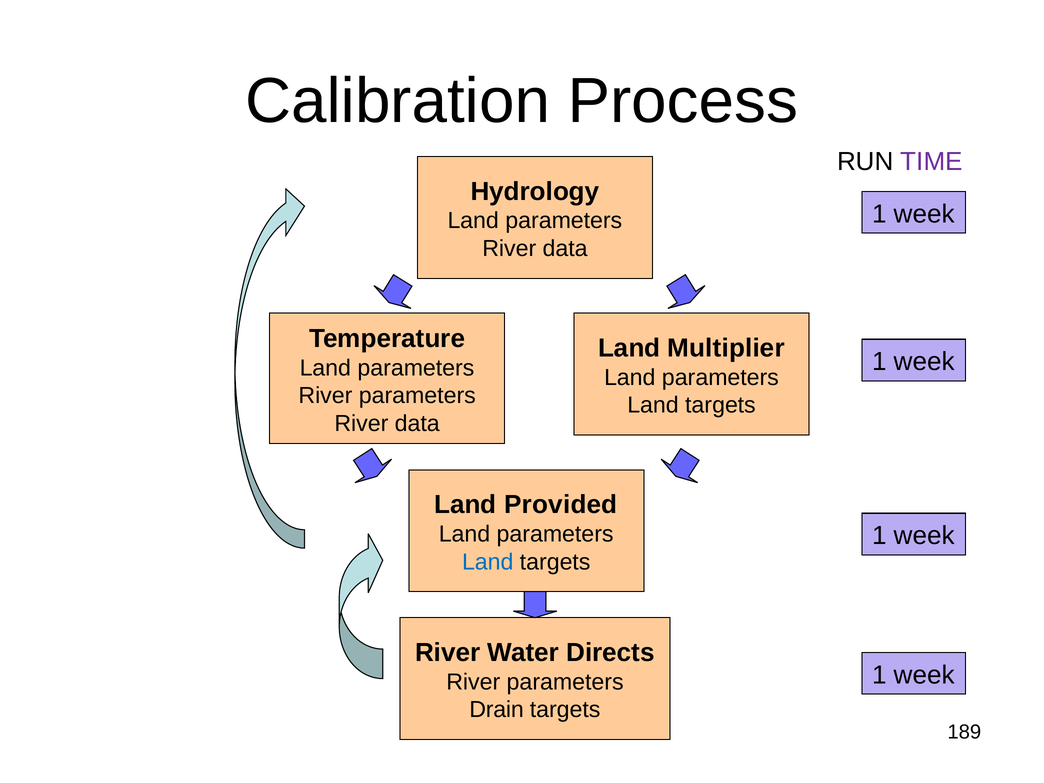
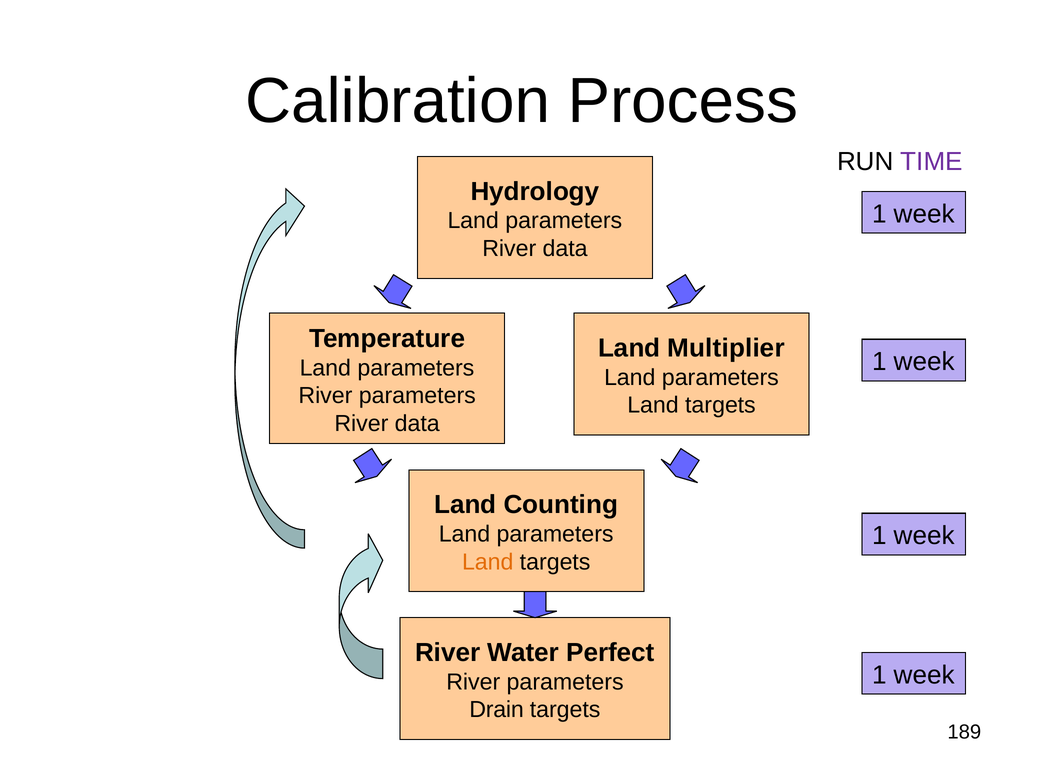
Provided: Provided -> Counting (561, 505)
Land colour: blue -> orange (488, 562)
Directs: Directs -> Perfect (610, 653)
